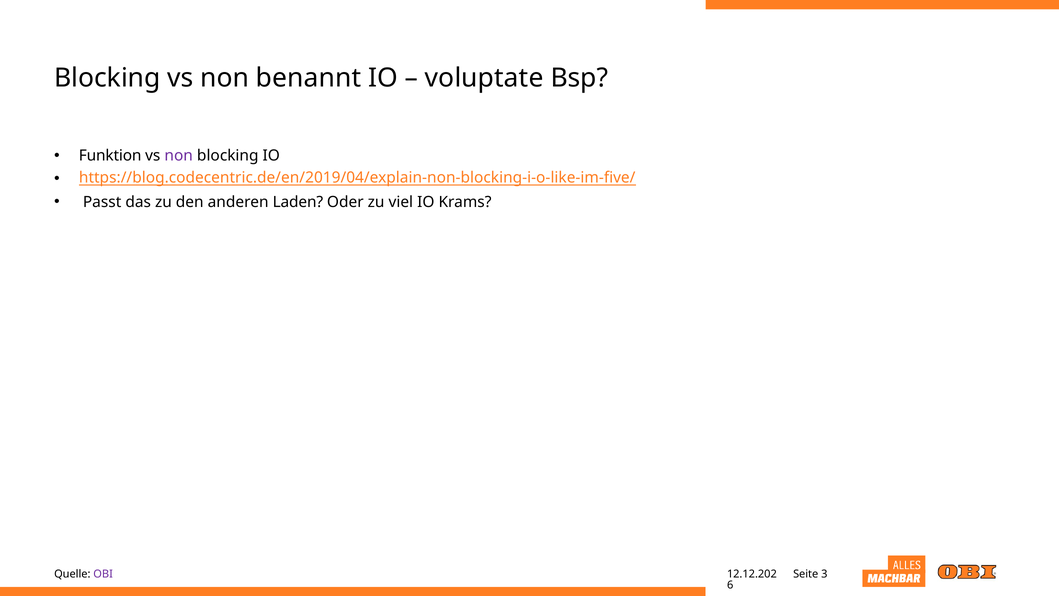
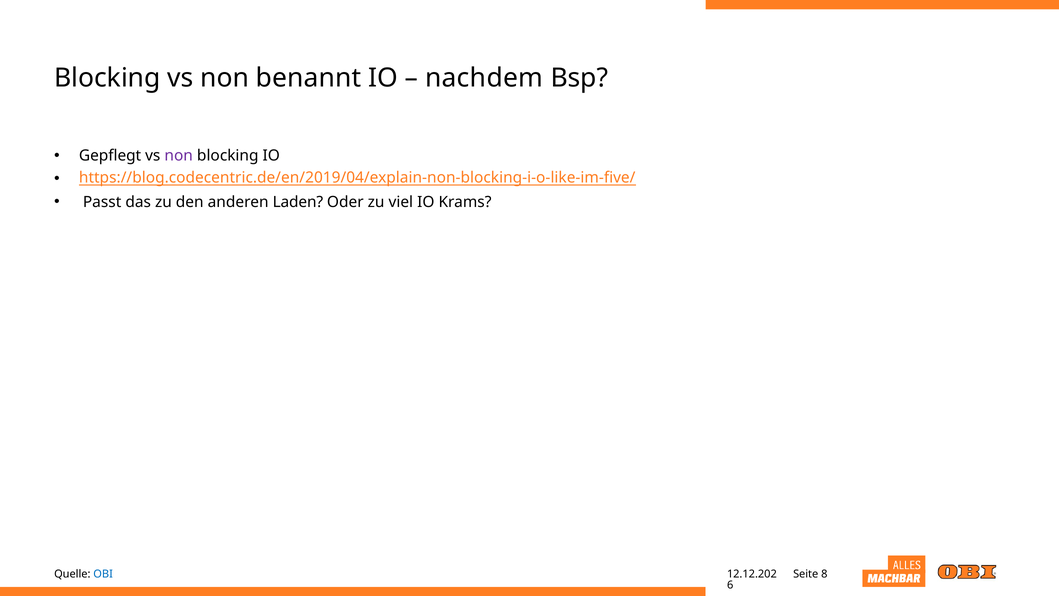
voluptate: voluptate -> nachdem (484, 78)
Funktion: Funktion -> Gepflegt (110, 156)
OBI colour: purple -> blue (103, 574)
3: 3 -> 8 (824, 574)
